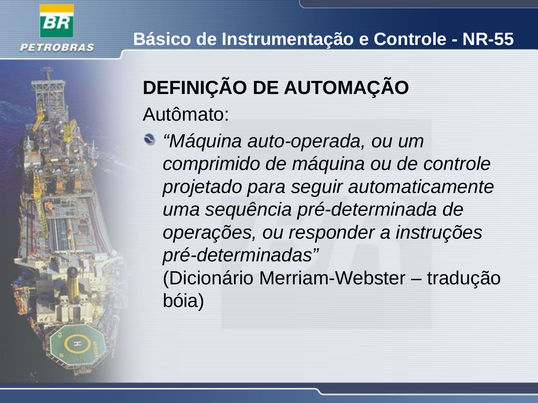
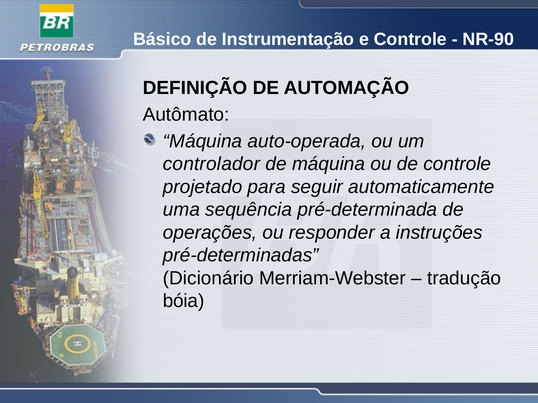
NR-55: NR-55 -> NR-90 (488, 39)
comprimido: comprimido -> controlador (212, 164)
